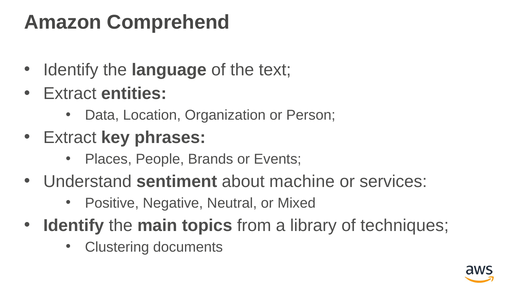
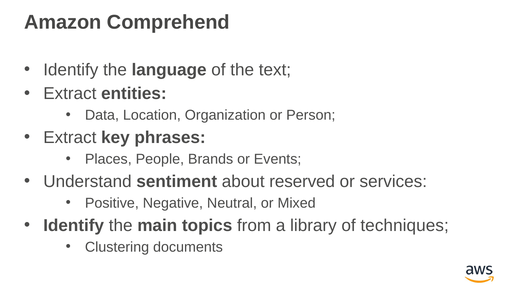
machine: machine -> reserved (302, 181)
